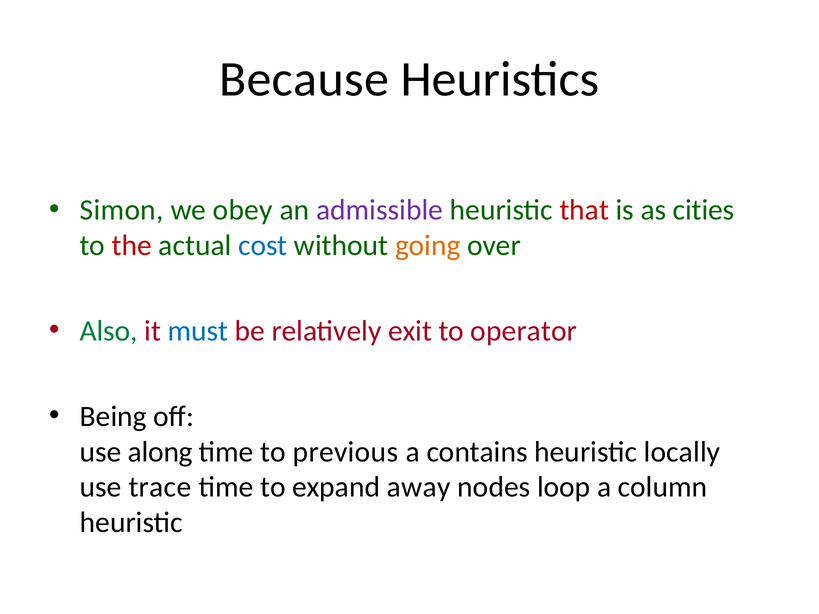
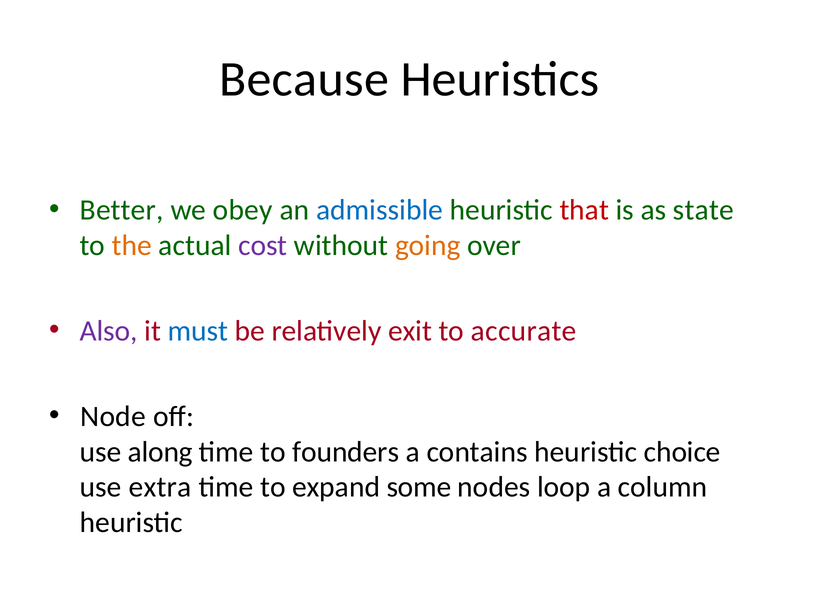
Simon: Simon -> Better (122, 210)
admissible colour: purple -> blue (380, 210)
cities: cities -> state (703, 210)
the colour: red -> orange (132, 245)
cost colour: blue -> purple (263, 245)
Also colour: green -> purple (109, 331)
operator: operator -> accurate (524, 331)
Being: Being -> Node (113, 416)
previous: previous -> founders (346, 452)
locally: locally -> choice (682, 452)
trace: trace -> extra (160, 487)
away: away -> some (419, 487)
